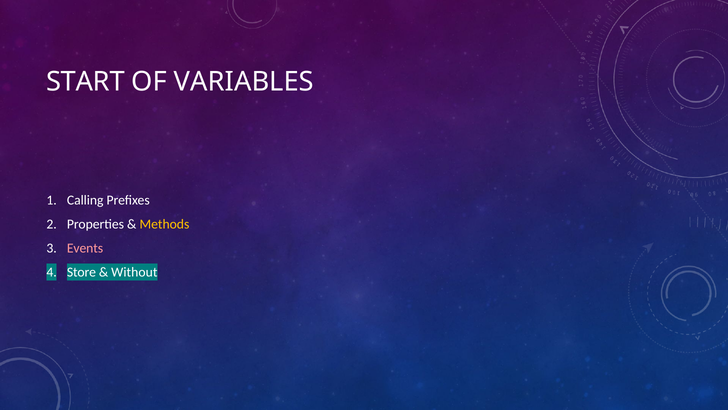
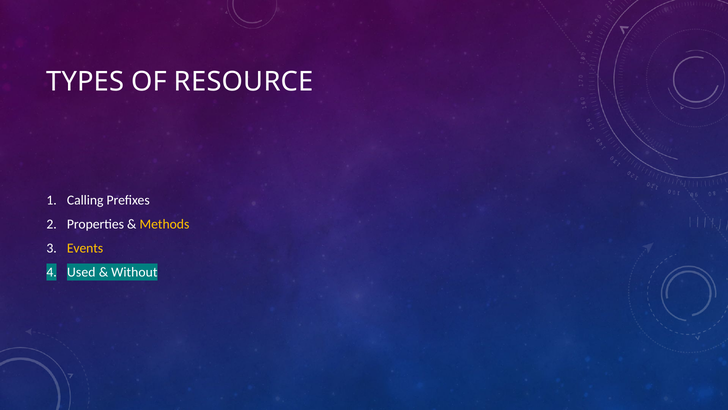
START: START -> TYPES (85, 82)
VARIABLES: VARIABLES -> RESOURCE (244, 82)
Events colour: pink -> yellow (85, 248)
Store: Store -> Used (81, 272)
